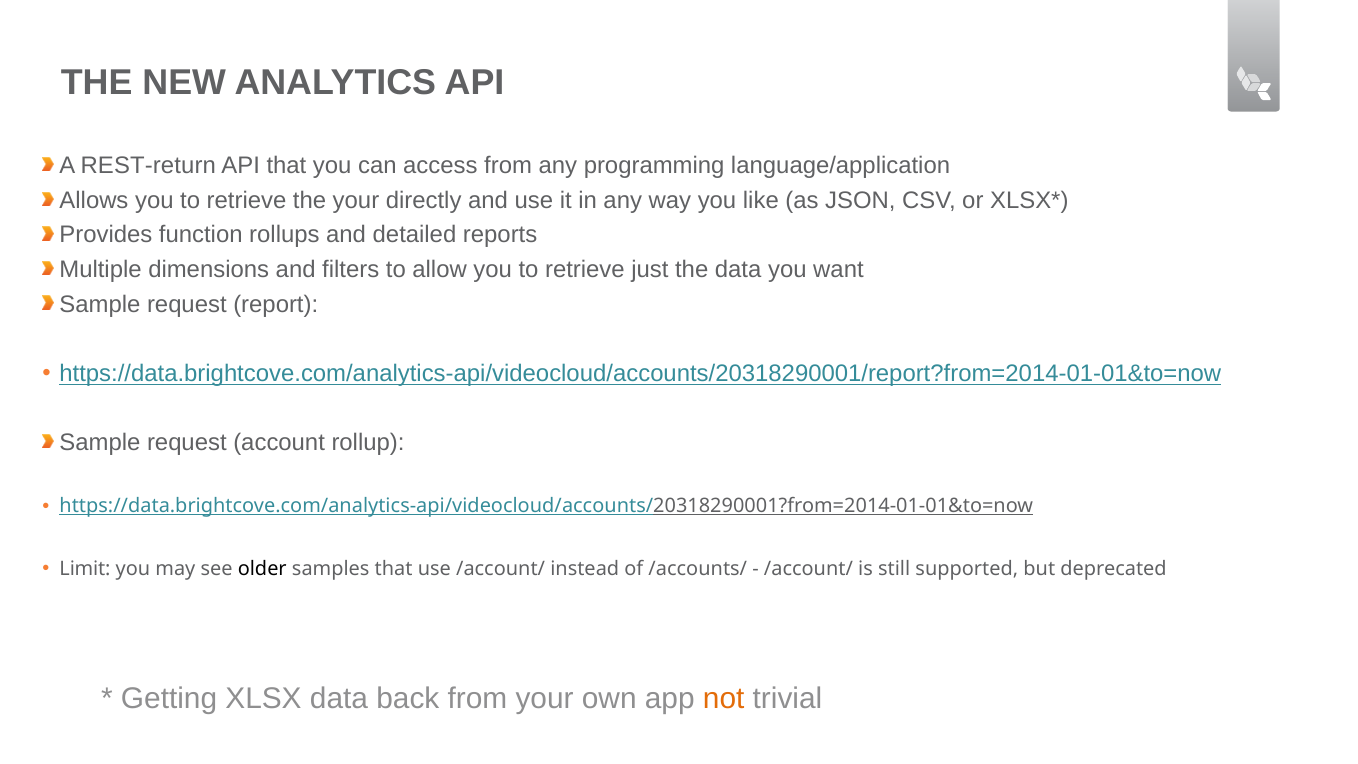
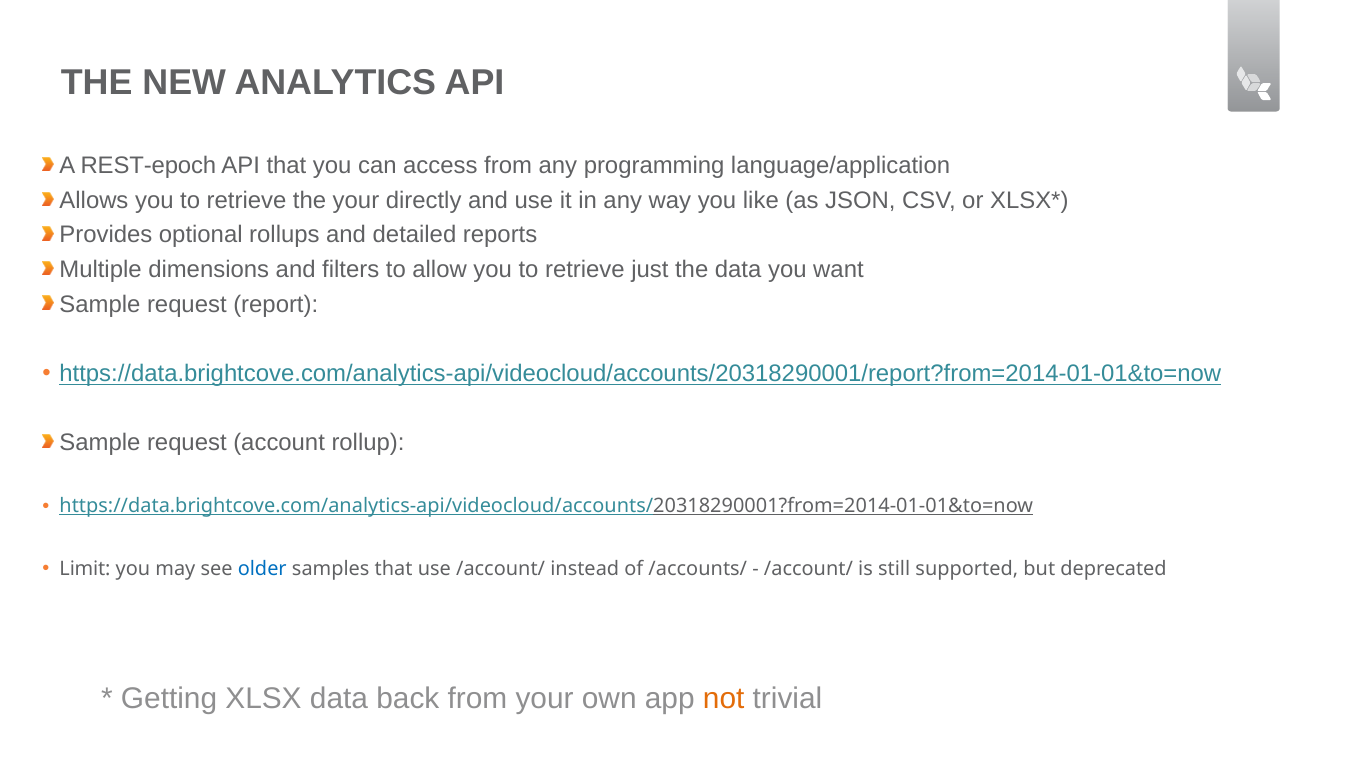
REST-return: REST-return -> REST-epoch (148, 166)
function: function -> optional (201, 235)
older colour: black -> blue (262, 569)
